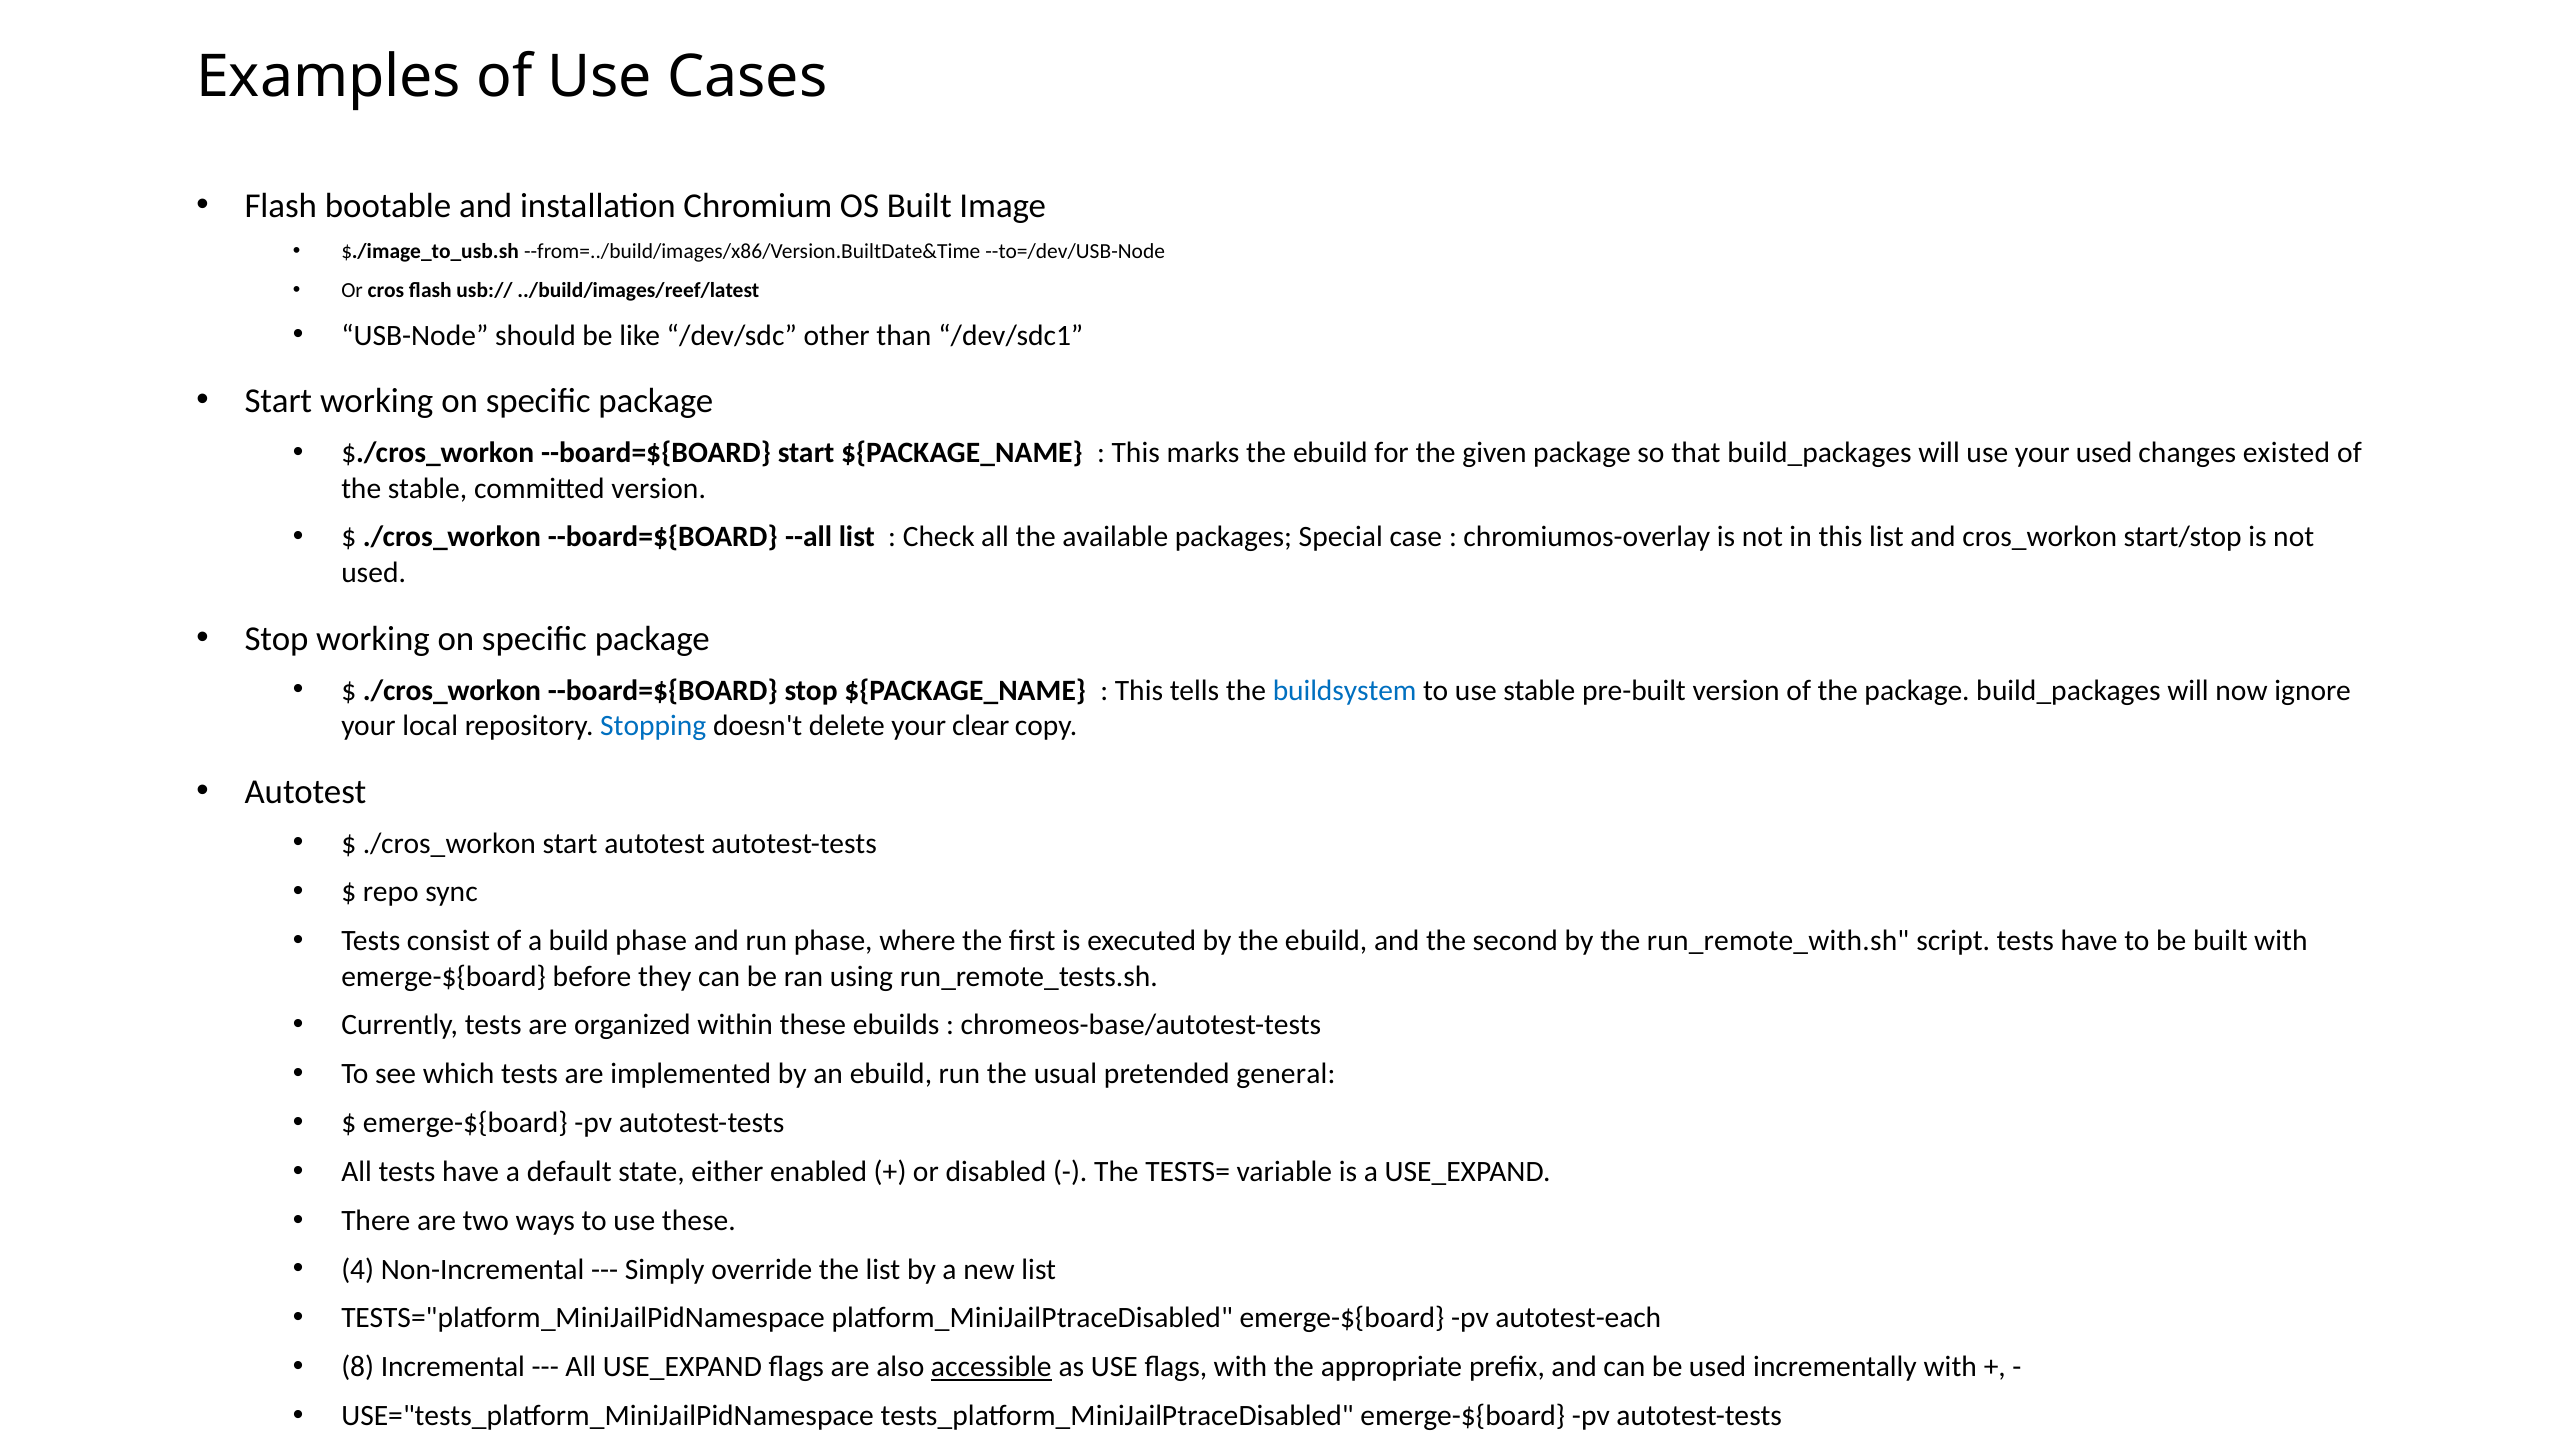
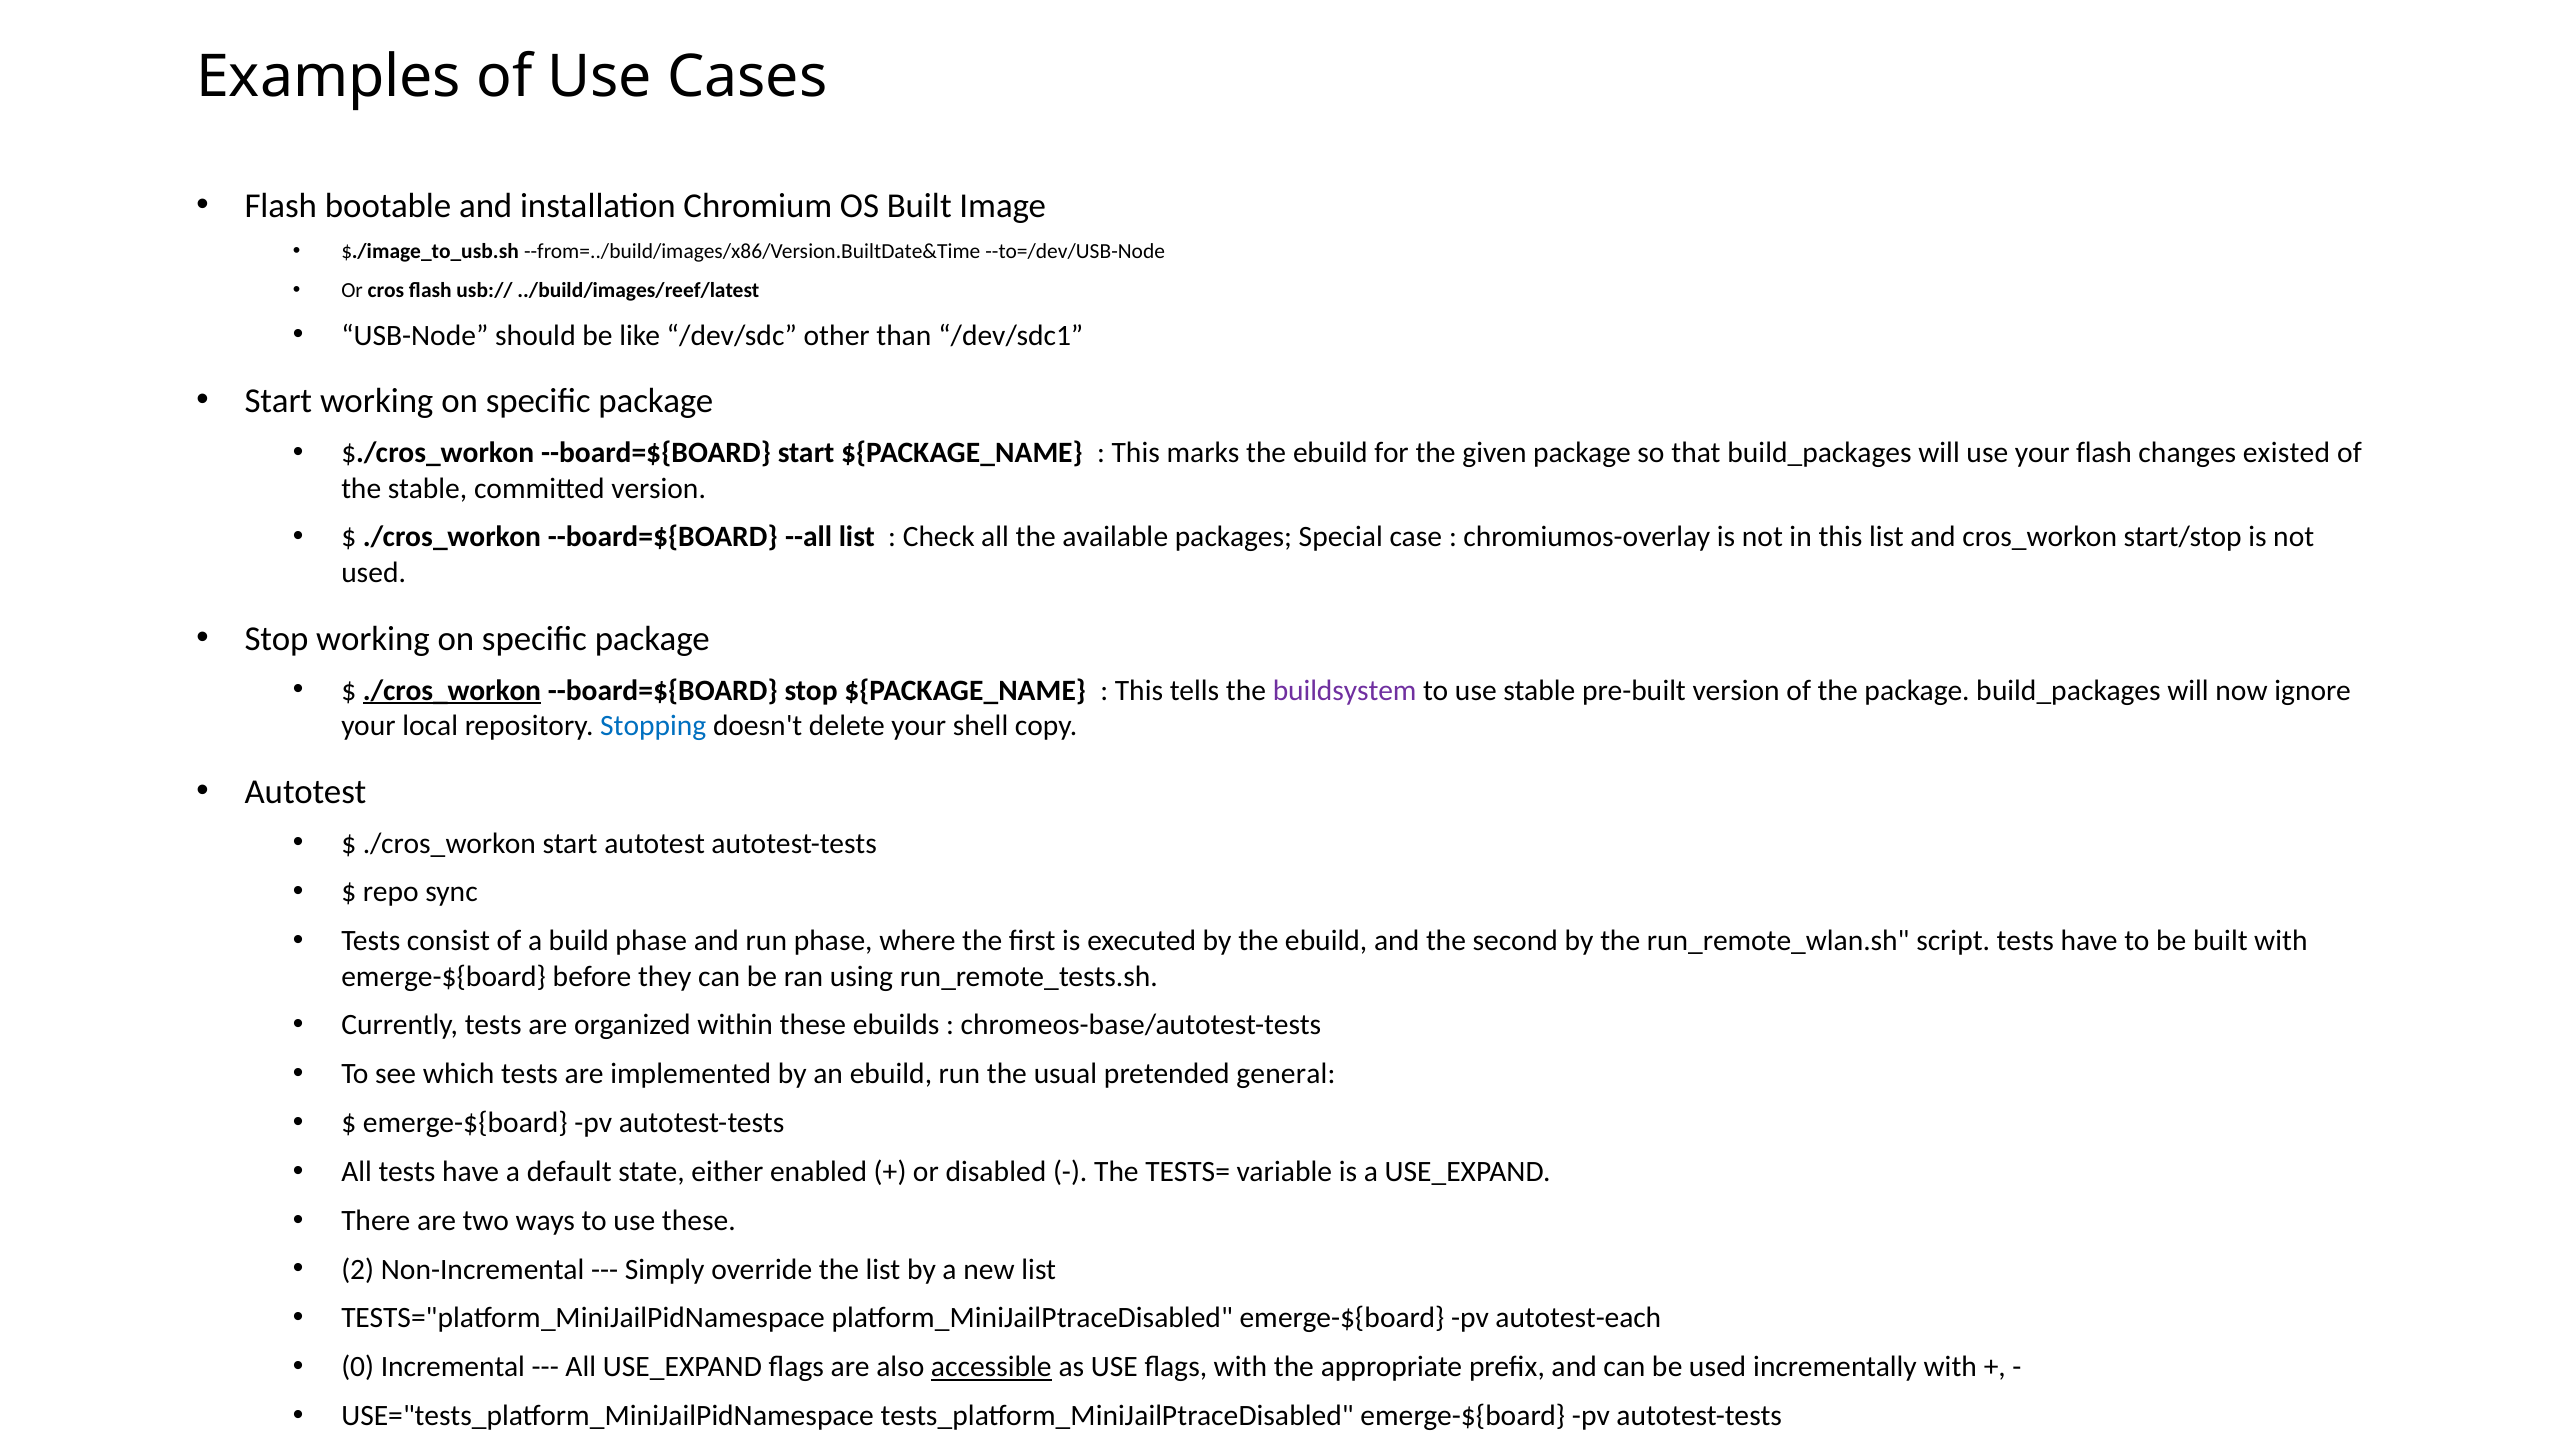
your used: used -> flash (2104, 453)
./cros_workon underline: none -> present (452, 690)
buildsystem colour: blue -> purple (1345, 690)
clear: clear -> shell (981, 726)
run_remote_with.sh: run_remote_with.sh -> run_remote_wlan.sh (1778, 941)
4: 4 -> 2 (358, 1269)
8: 8 -> 0 (358, 1367)
